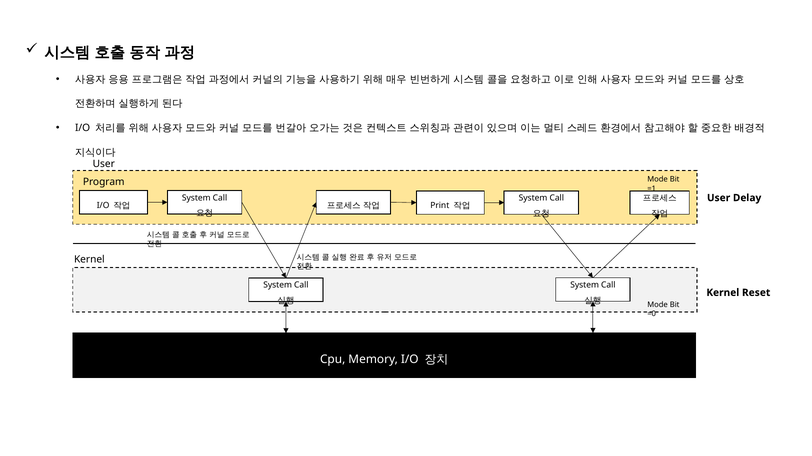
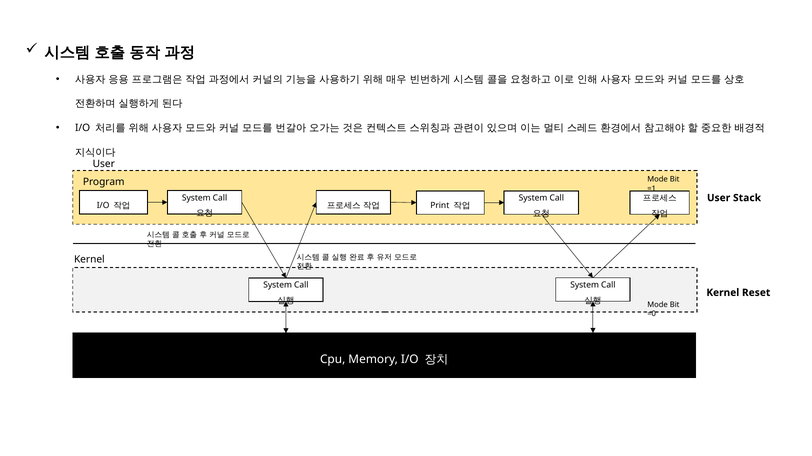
Delay: Delay -> Stack (747, 198)
